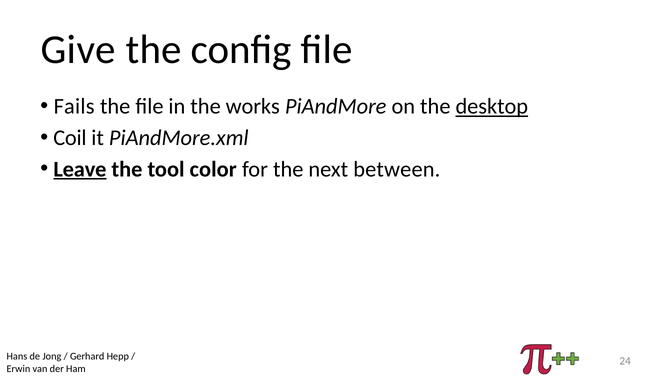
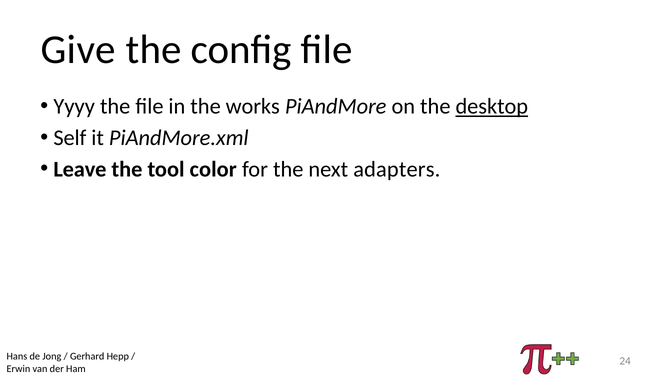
Fails: Fails -> Yyyy (74, 106)
Coil: Coil -> Self (70, 138)
Leave underline: present -> none (80, 169)
between: between -> adapters (397, 169)
